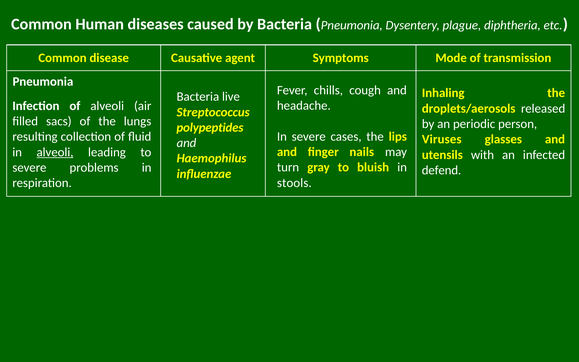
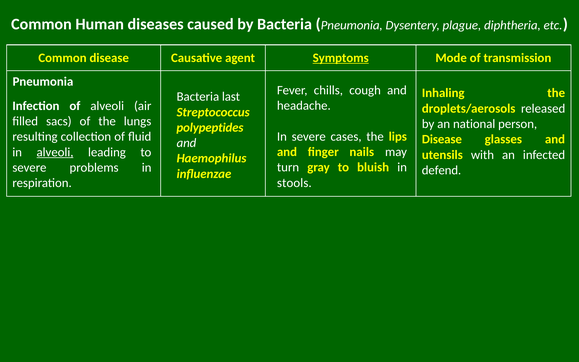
Symptoms underline: none -> present (341, 58)
live: live -> last (231, 97)
periodic: periodic -> national (474, 124)
Viruses: Viruses -> Disease (442, 139)
